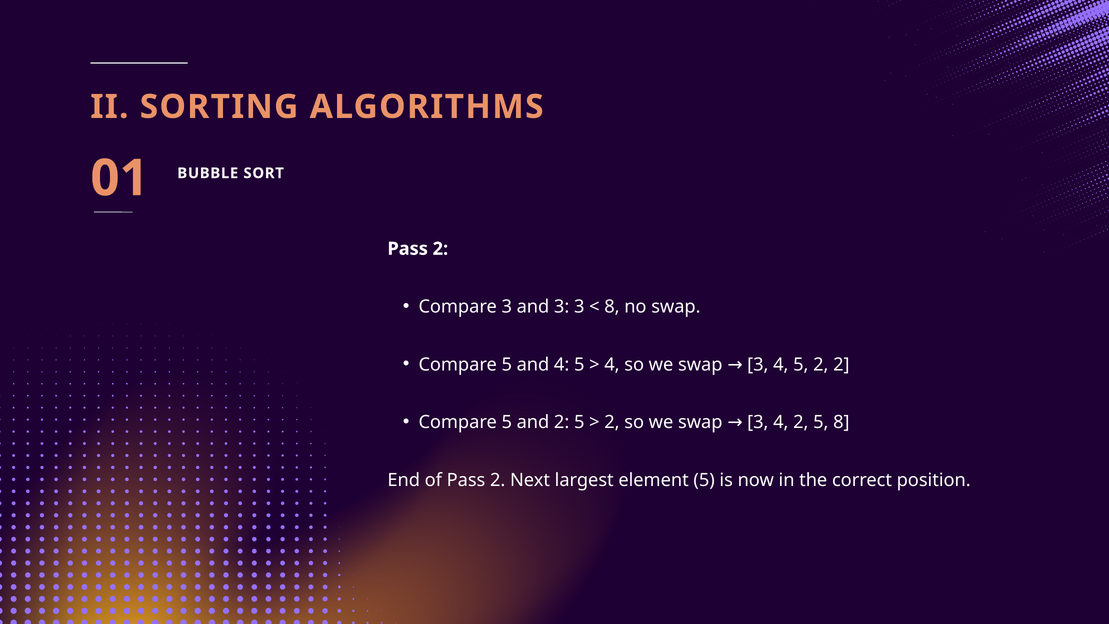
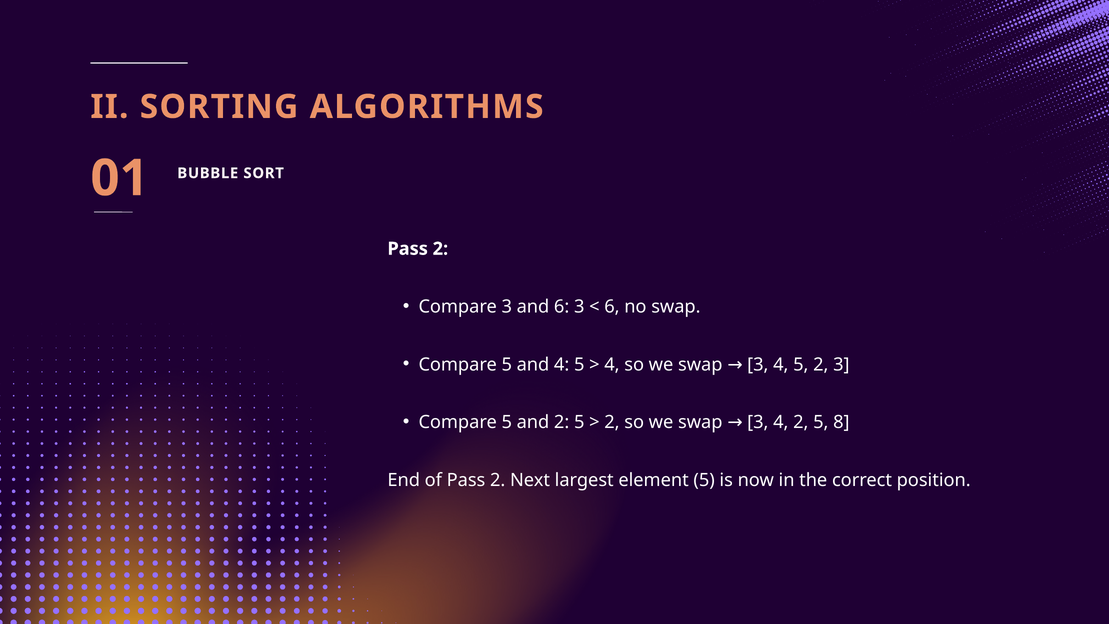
and 3: 3 -> 6 (562, 307)
8: 8 -> 6 (612, 307)
2 2: 2 -> 3 (841, 364)
